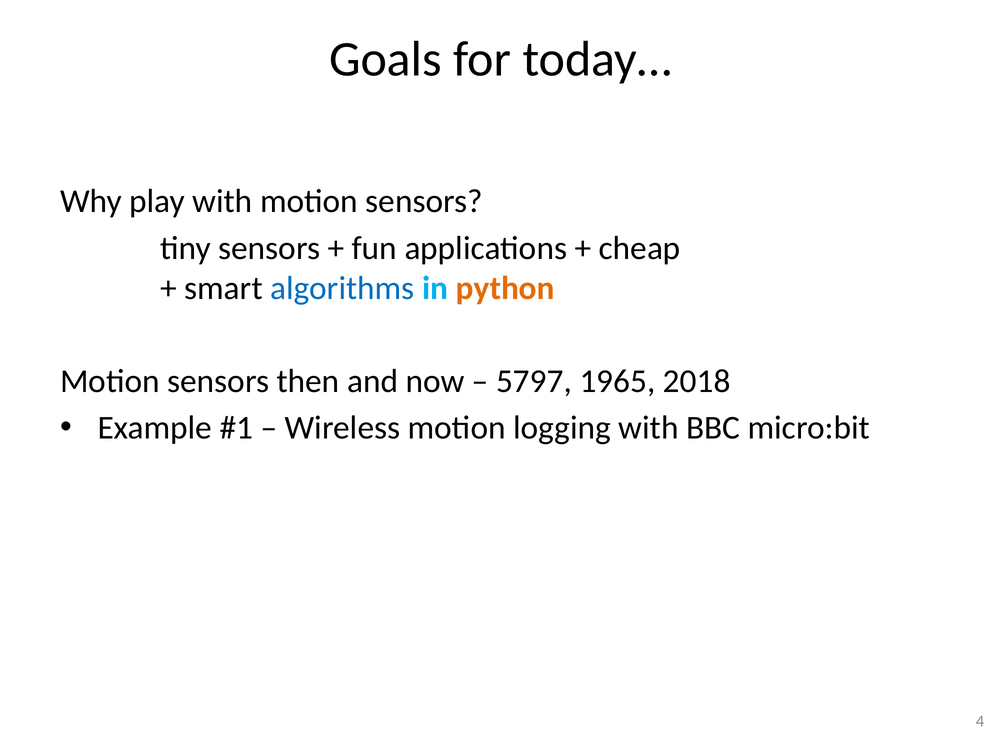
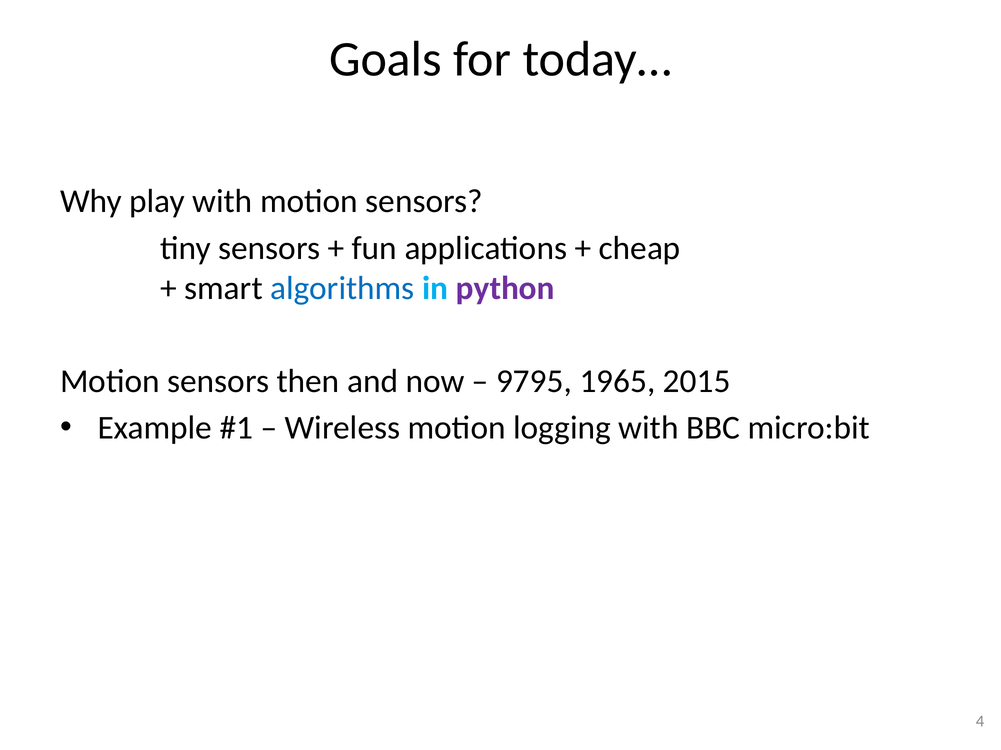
python colour: orange -> purple (505, 288)
5797: 5797 -> 9795 (534, 382)
2018: 2018 -> 2015 (697, 382)
